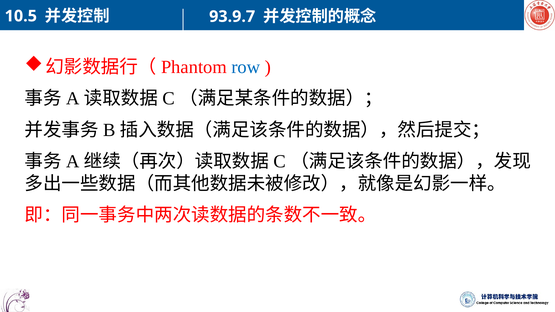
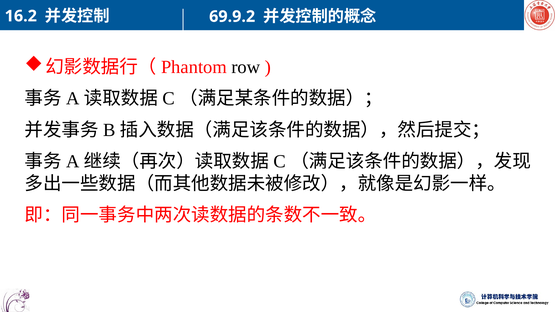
10.5: 10.5 -> 16.2 (21, 16)
93.9.7: 93.9.7 -> 69.9.2 (232, 17)
row colour: blue -> black (246, 67)
